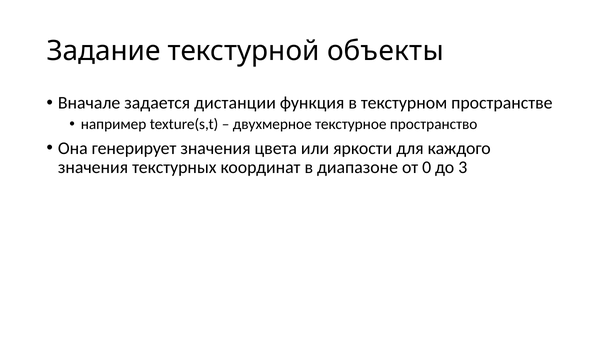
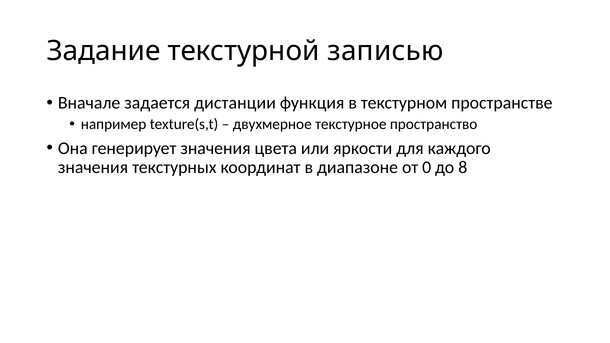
объекты: объекты -> записью (386, 51)
3: 3 -> 8 (463, 168)
